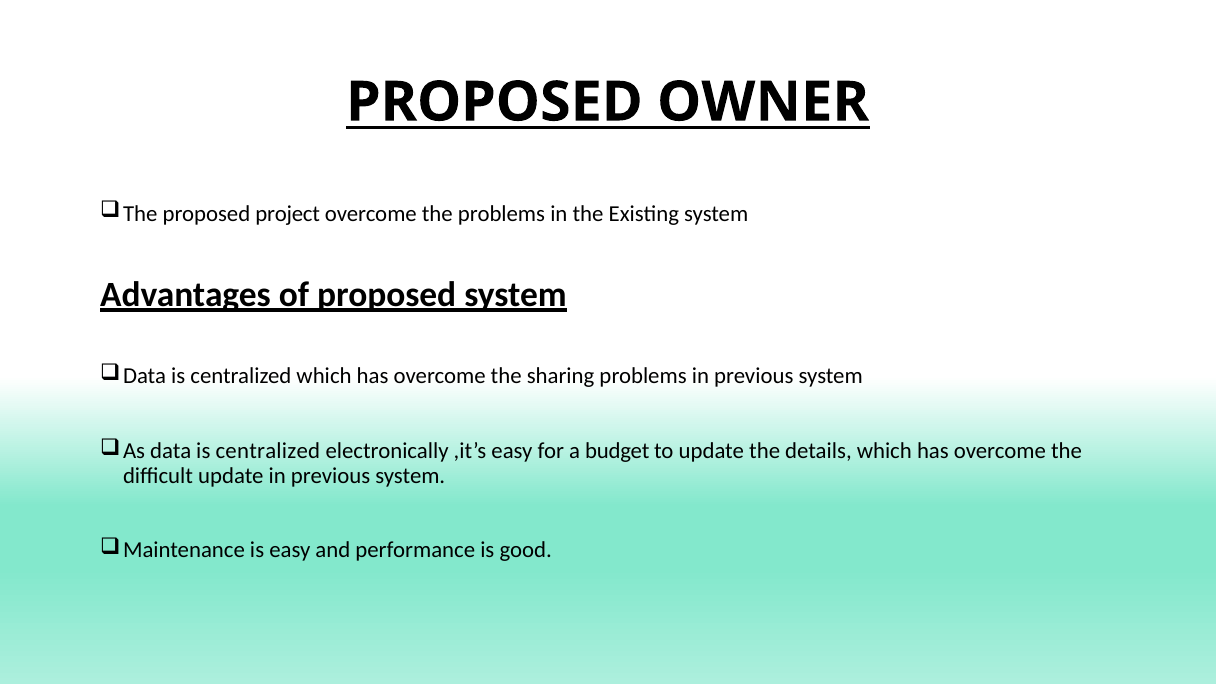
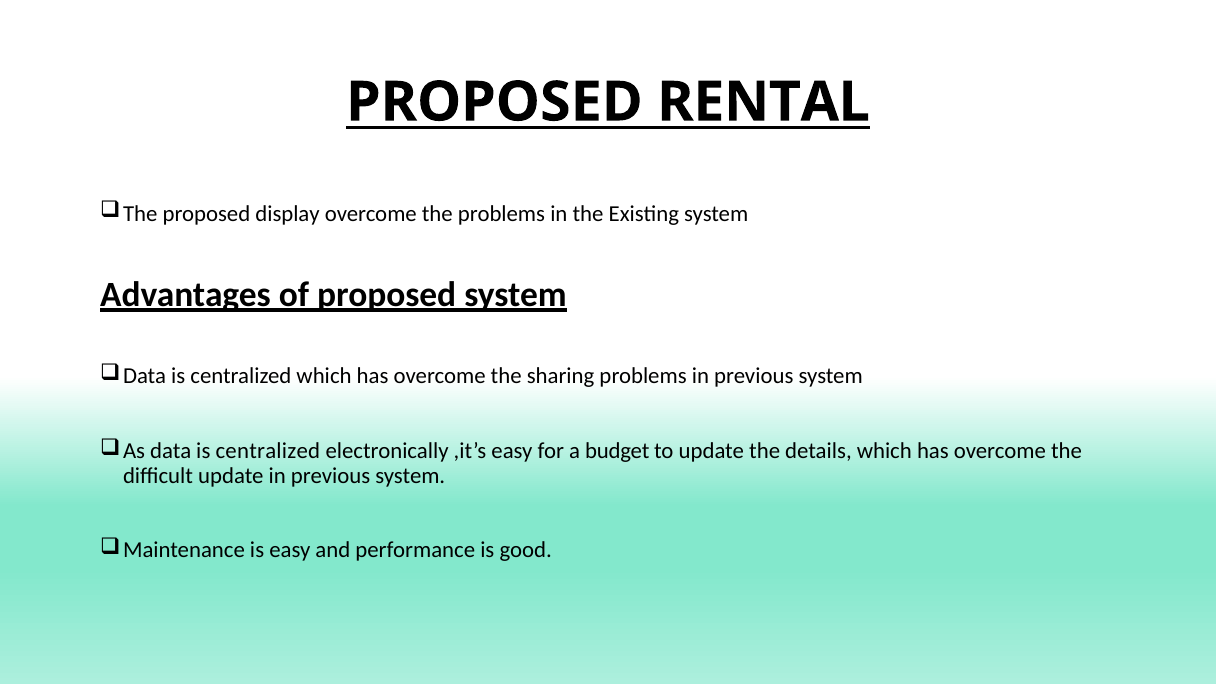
OWNER: OWNER -> RENTAL (763, 102)
project: project -> display (288, 214)
